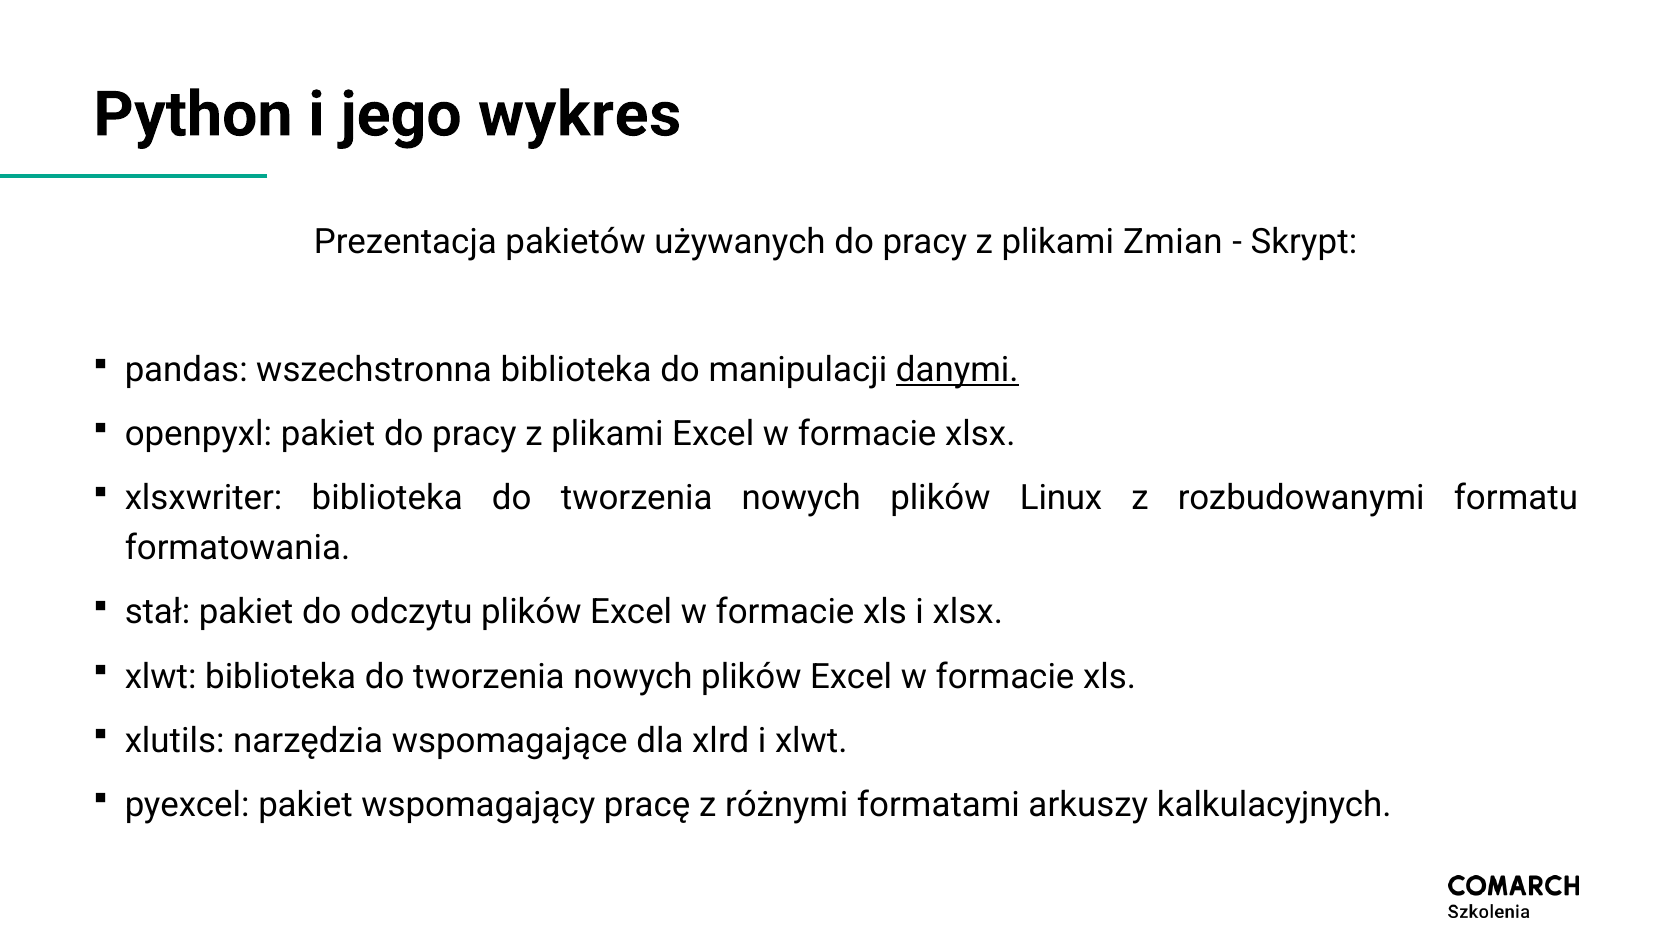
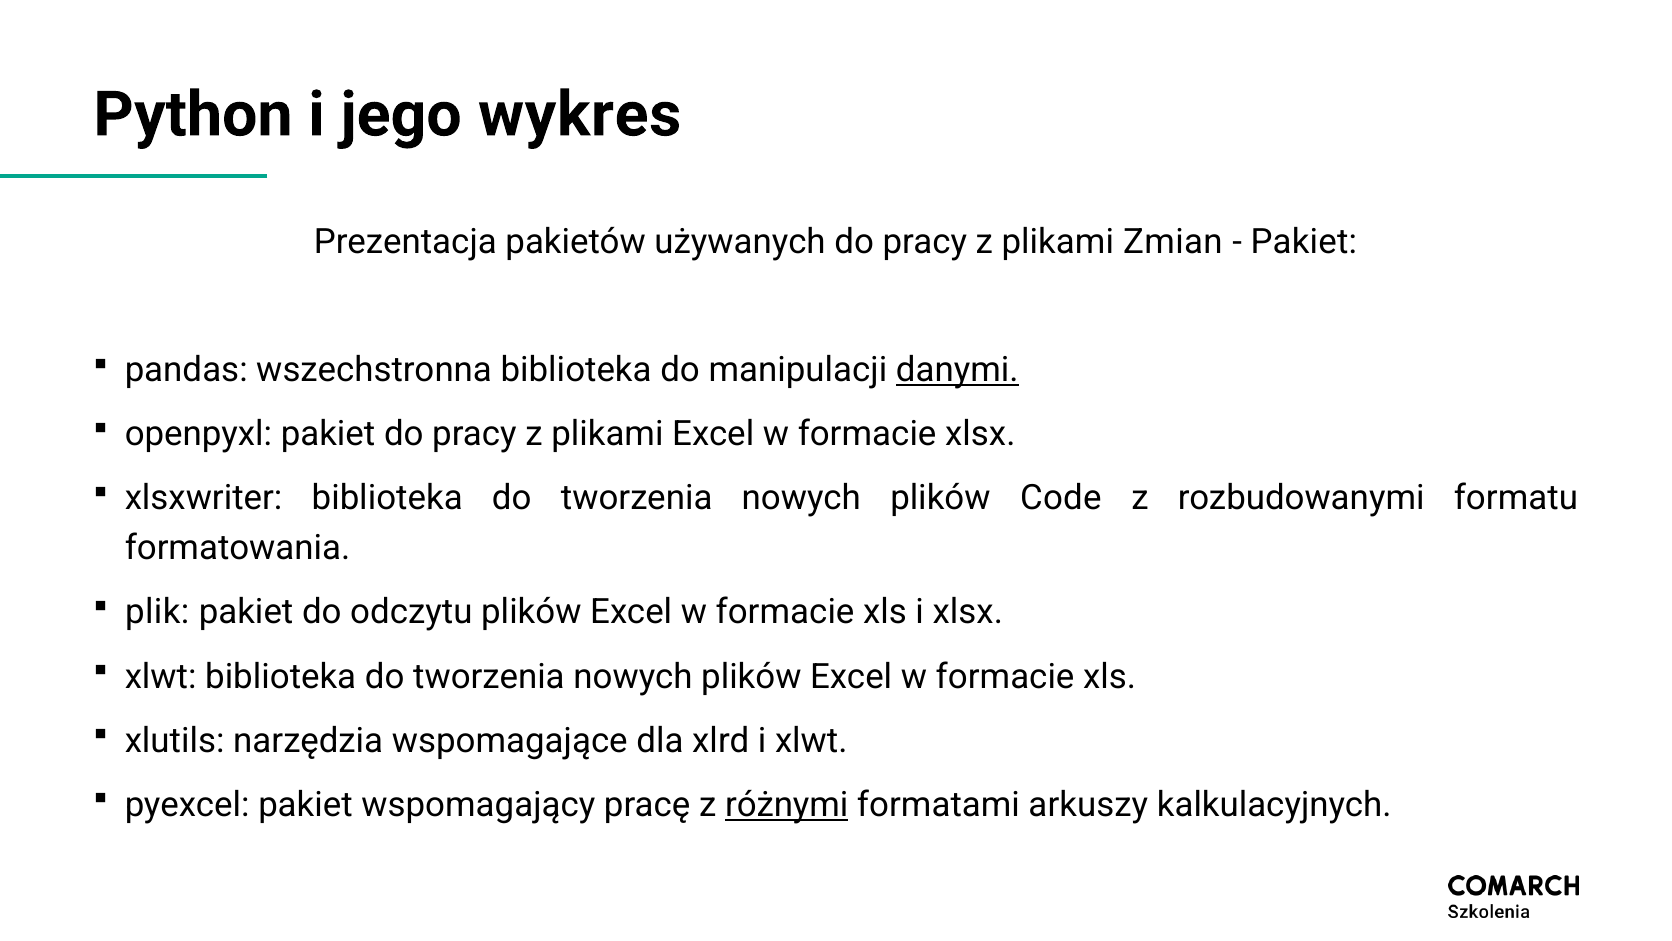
Skrypt: Skrypt -> Pakiet (1304, 242)
Linux: Linux -> Code (1061, 498)
stał: stał -> plik (157, 612)
różnymi underline: none -> present (787, 804)
